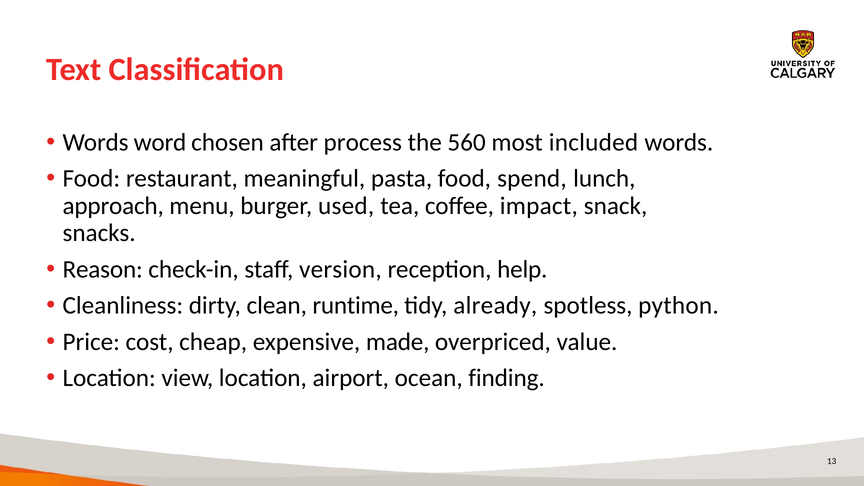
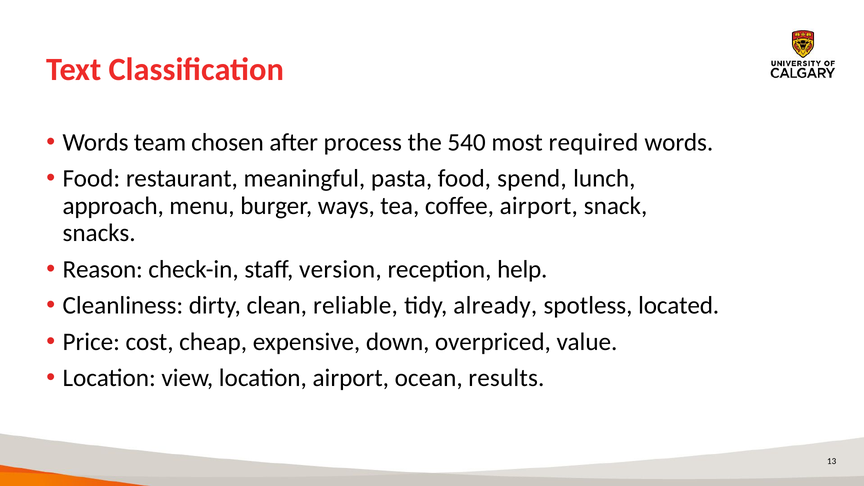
word: word -> team (160, 142)
560: 560 -> 540 (467, 142)
included: included -> required (593, 142)
used: used -> ways (346, 206)
coffee impact: impact -> airport (539, 206)
runtime: runtime -> reliable (355, 306)
python: python -> located (679, 306)
made: made -> down (398, 342)
finding: finding -> results (506, 378)
